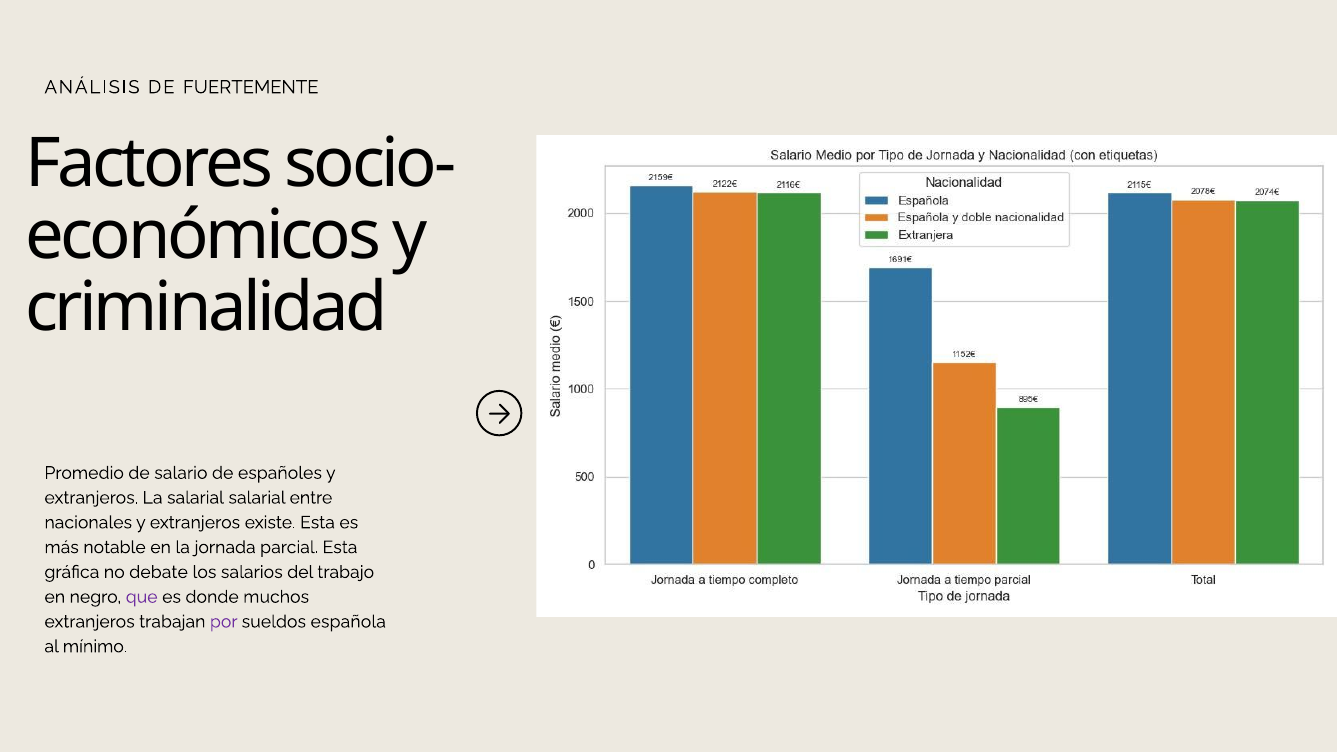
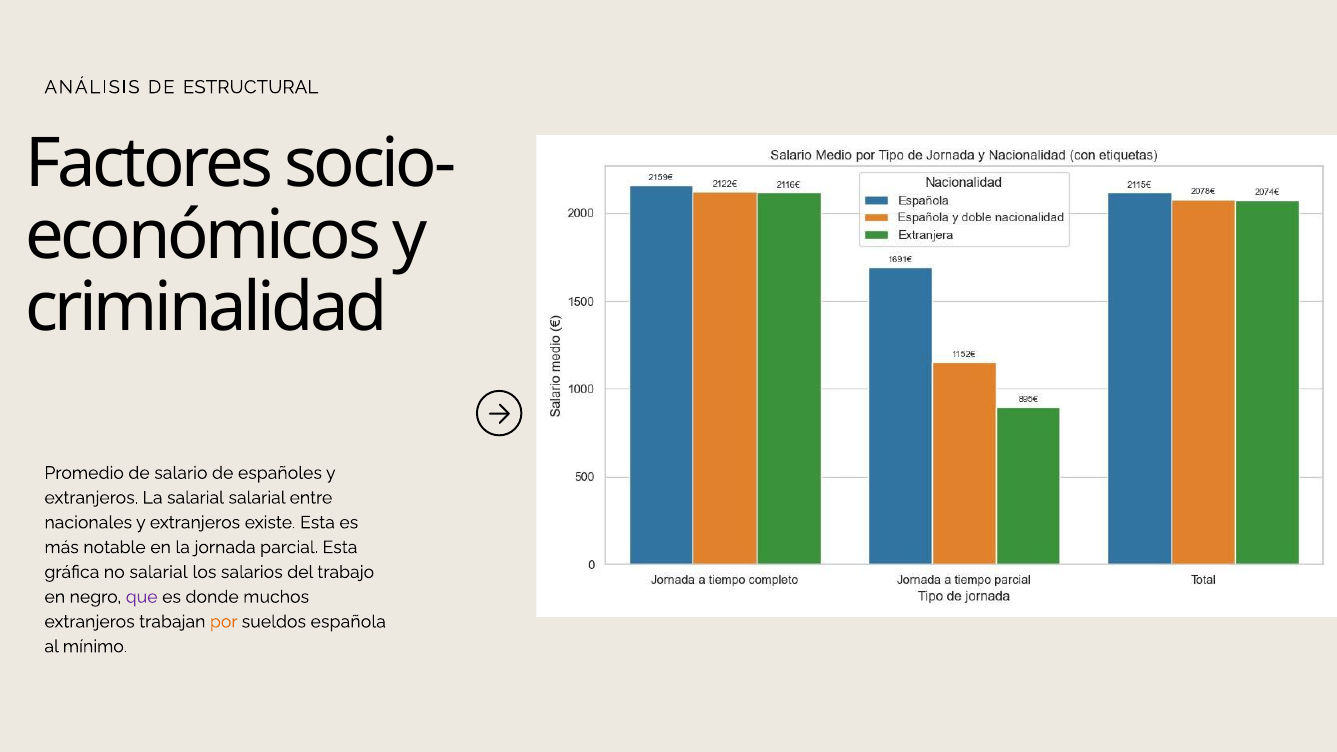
FUERTEMENTE: FUERTEMENTE -> ESTRUCTURAL (251, 87)
no debate: debate -> salarial (159, 572)
por colour: purple -> orange (224, 622)
